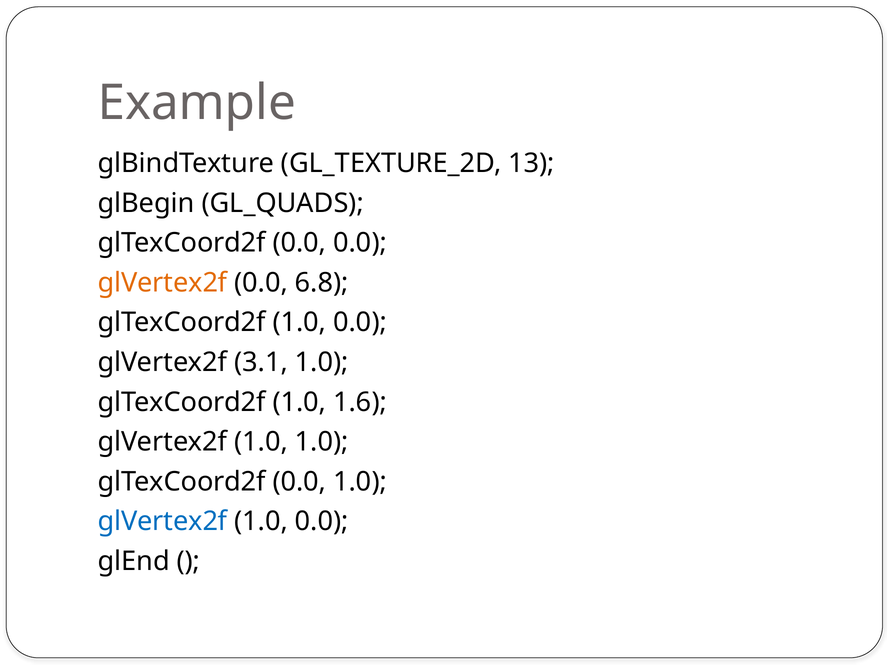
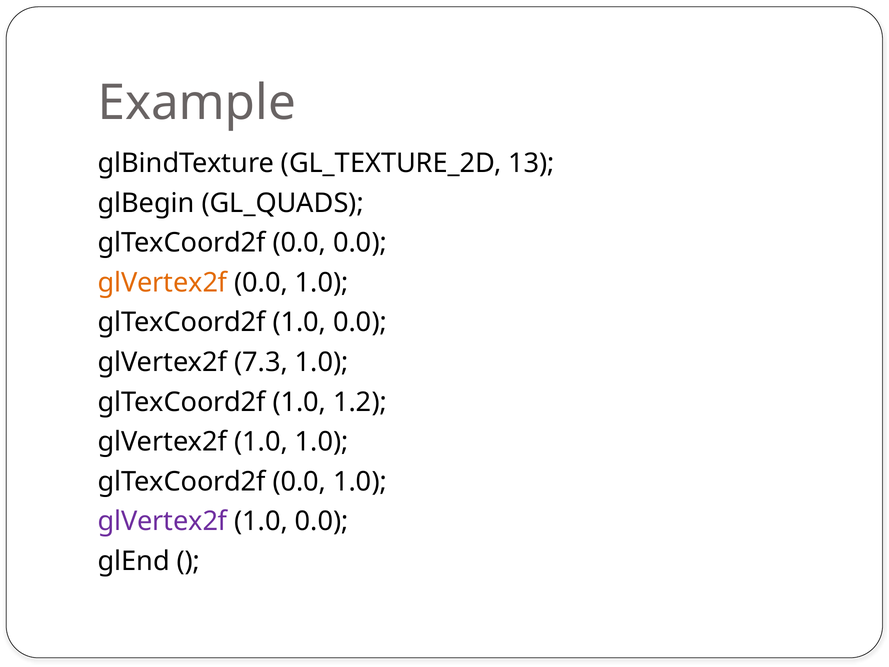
6.8: 6.8 -> 1.0 (322, 283)
3.1: 3.1 -> 7.3 (261, 362)
1.6: 1.6 -> 1.2 (360, 402)
glVertex2f colour: blue -> purple (162, 521)
